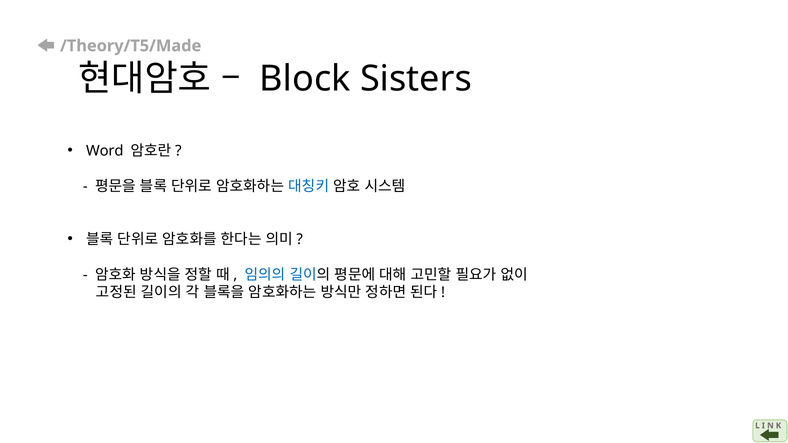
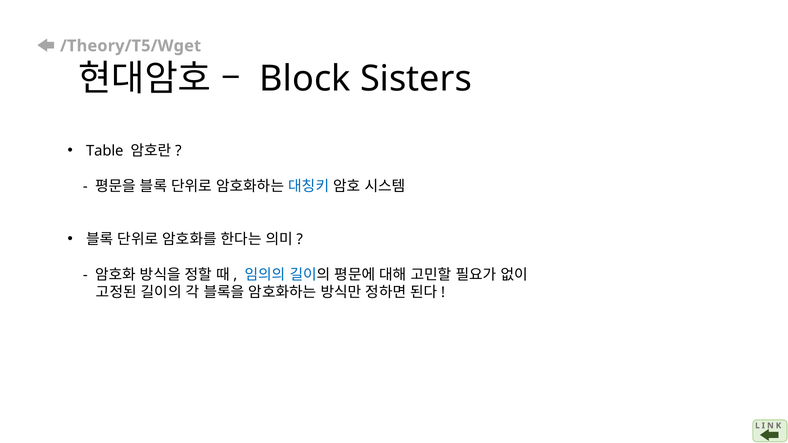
/Theory/T5/Made: /Theory/T5/Made -> /Theory/T5/Wget (131, 46)
Word: Word -> Table (105, 151)
